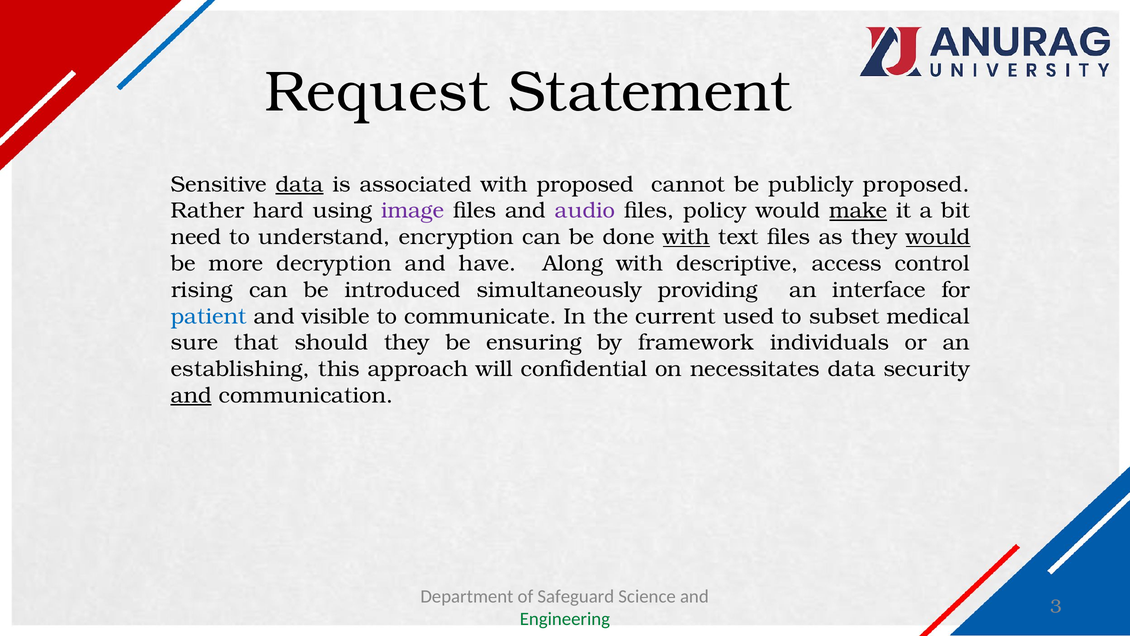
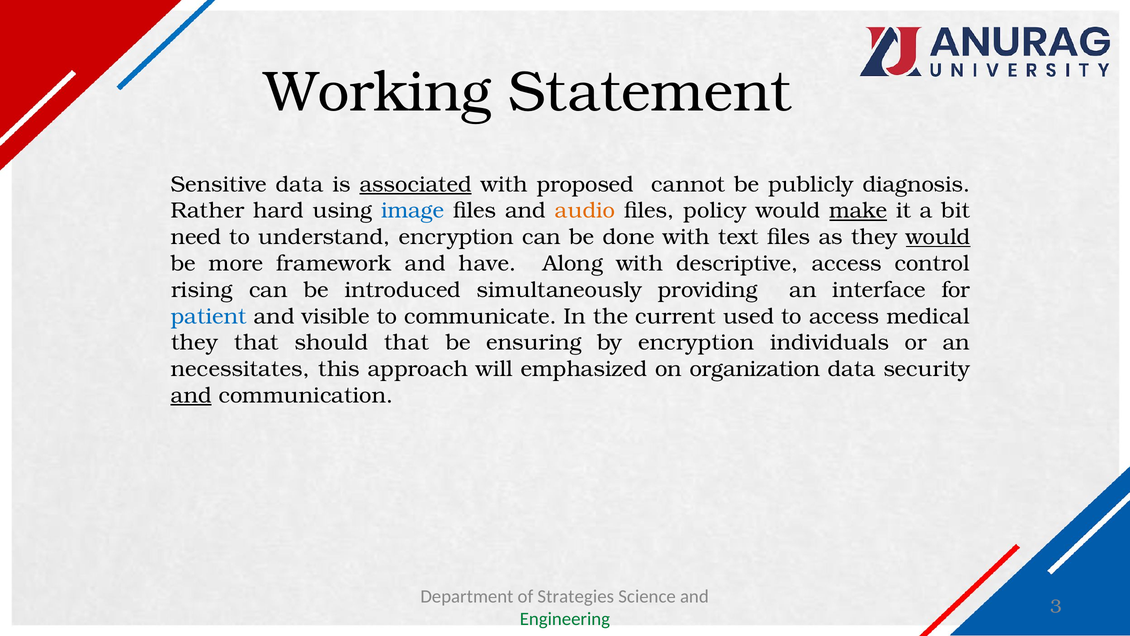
Request: Request -> Working (378, 92)
data underline: present -> none (300, 184)
associated underline: none -> present (416, 184)
publicly proposed: proposed -> diagnosis (916, 184)
image colour: purple -> blue (413, 211)
audio colour: purple -> orange (585, 211)
with underline: present -> none (686, 237)
decryption: decryption -> framework (334, 263)
to subset: subset -> access (844, 316)
sure: sure -> they (195, 342)
should they: they -> that (407, 342)
by framework: framework -> encryption (696, 342)
establishing: establishing -> necessitates (240, 369)
confidential: confidential -> emphasized (584, 369)
necessitates: necessitates -> organization (755, 369)
Safeguard: Safeguard -> Strategies (576, 596)
